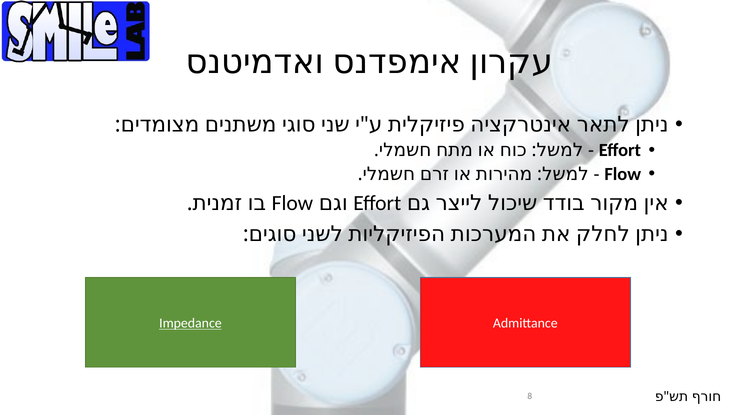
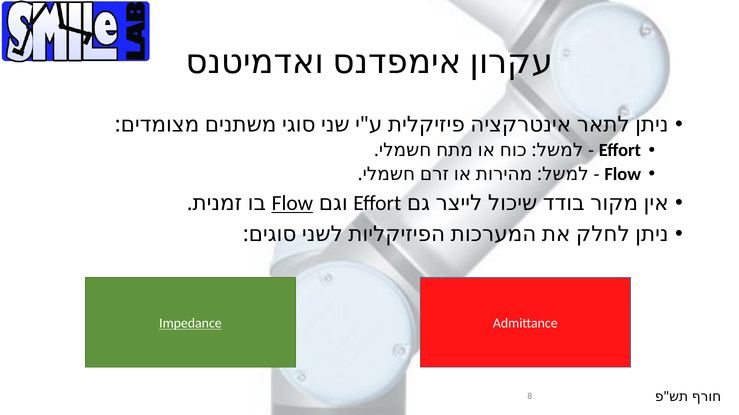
Flow underline: none -> present (292, 203)
